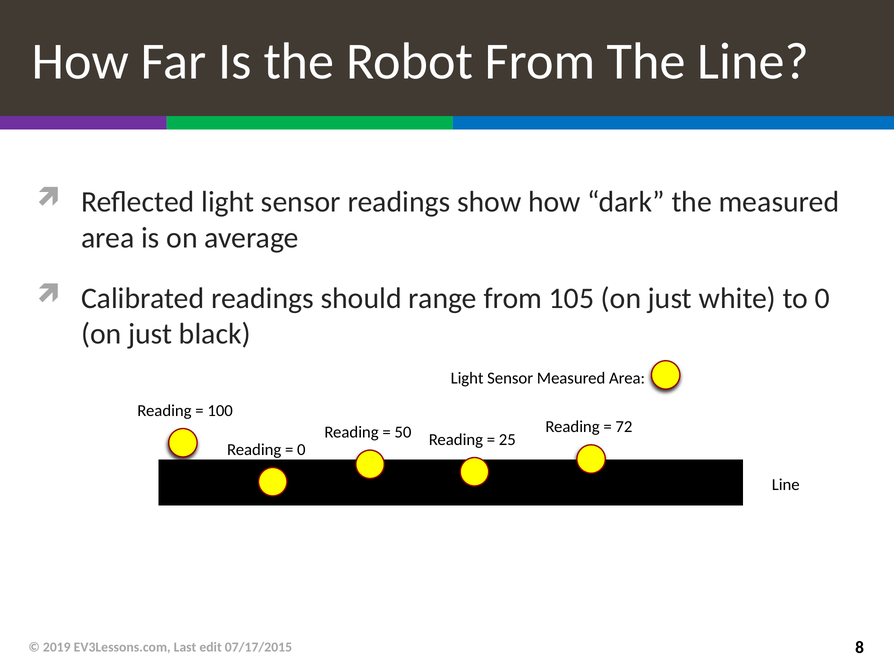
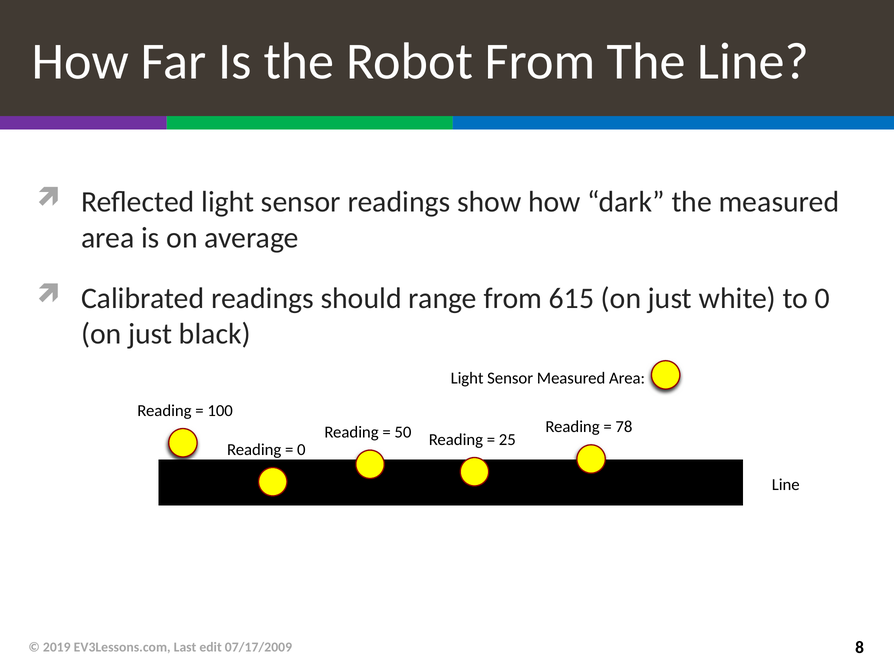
105: 105 -> 615 (571, 299)
72: 72 -> 78 (624, 427)
07/17/2015: 07/17/2015 -> 07/17/2009 (258, 648)
